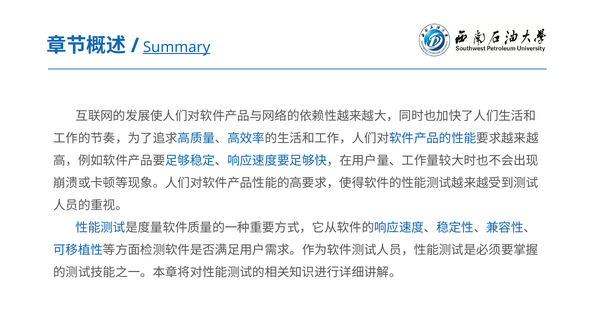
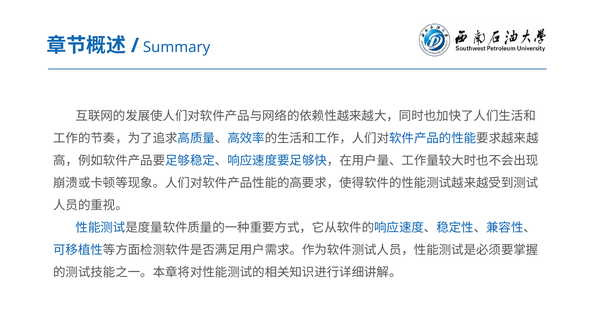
Summary underline: present -> none (177, 47)
